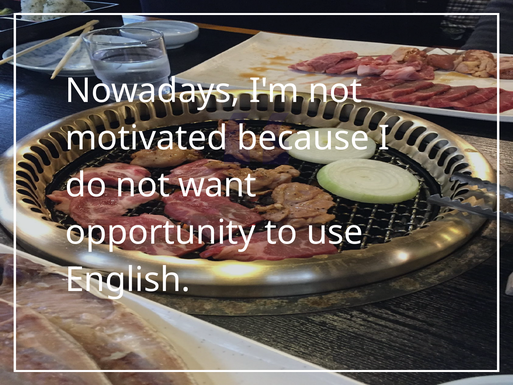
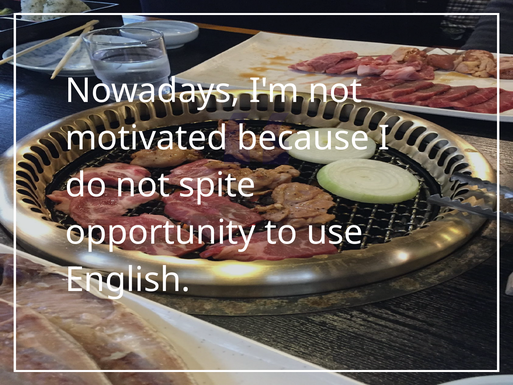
want: want -> spite (217, 185)
